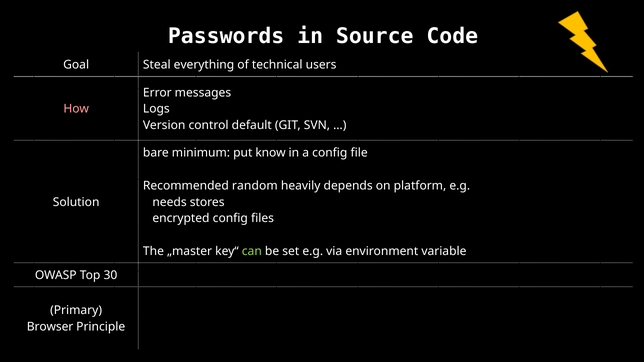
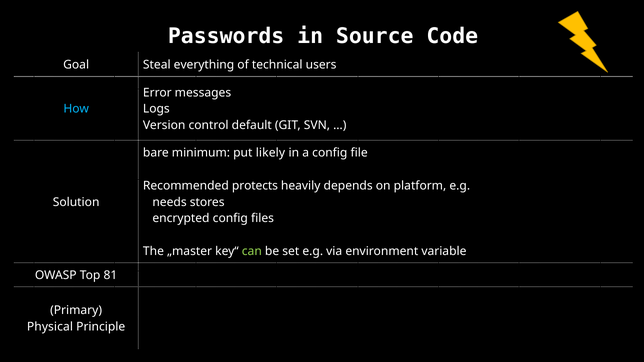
How colour: pink -> light blue (76, 109)
know: know -> likely (270, 153)
random: random -> protects (255, 186)
30: 30 -> 81 (110, 276)
Browser: Browser -> Physical (50, 327)
